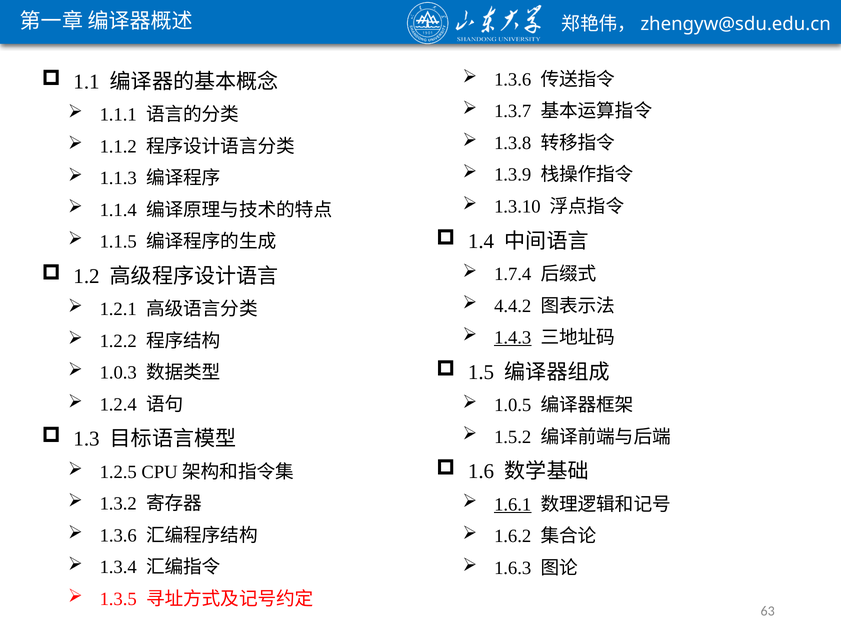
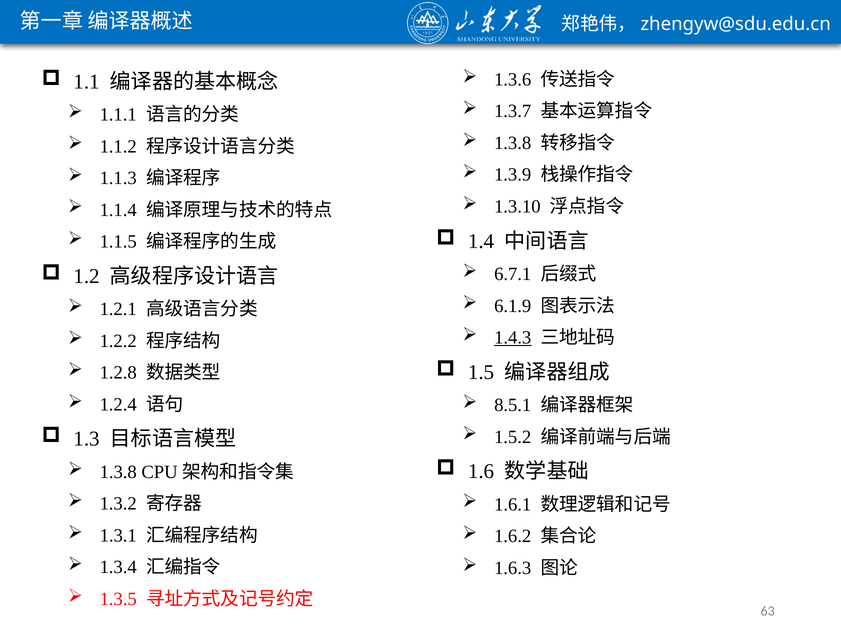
1.7.4: 1.7.4 -> 6.7.1 (513, 274)
4.4.2: 4.4.2 -> 6.1.9 (513, 306)
1.0.3: 1.0.3 -> 1.2.8 (118, 373)
1.0.5: 1.0.5 -> 8.5.1 (513, 405)
1.2.5: 1.2.5 -> 1.3.8 (118, 472)
1.6.1 underline: present -> none (513, 504)
1.3.6: 1.3.6 -> 1.3.1 (118, 535)
